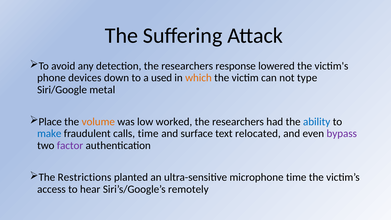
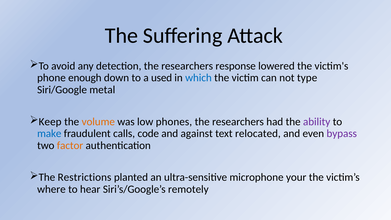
devices: devices -> enough (85, 78)
which colour: orange -> blue (198, 78)
Place: Place -> Keep (50, 122)
worked: worked -> phones (174, 122)
ability colour: blue -> purple (317, 122)
calls time: time -> code (148, 133)
surface: surface -> against (197, 133)
factor colour: purple -> orange (70, 145)
microphone time: time -> your (296, 177)
access: access -> where (51, 189)
